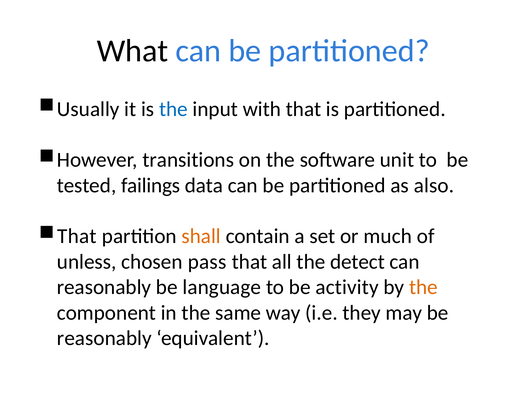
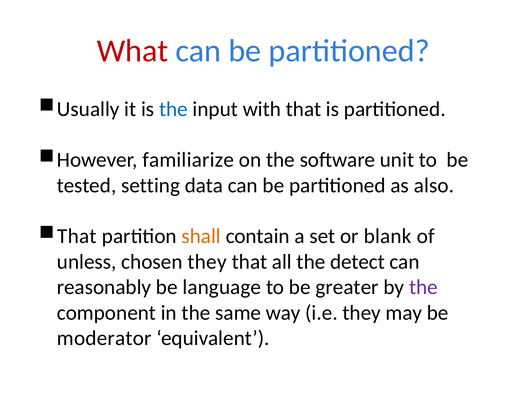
What colour: black -> red (132, 51)
transitions: transitions -> familiarize (188, 160)
failings: failings -> setting (151, 186)
much: much -> blank (388, 236)
chosen pass: pass -> they (207, 262)
activity: activity -> greater (347, 287)
the colour: orange -> purple (423, 287)
reasonably: reasonably -> moderator (104, 338)
